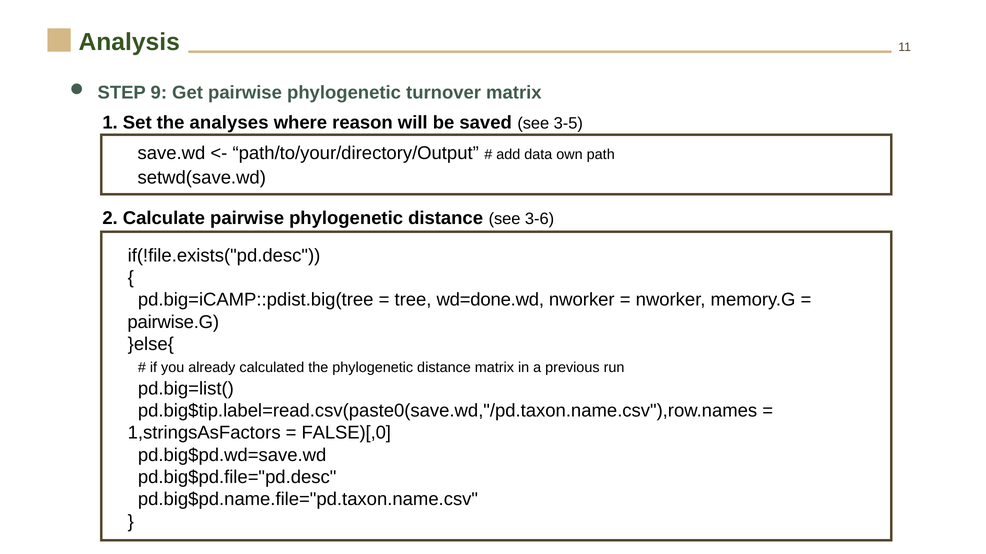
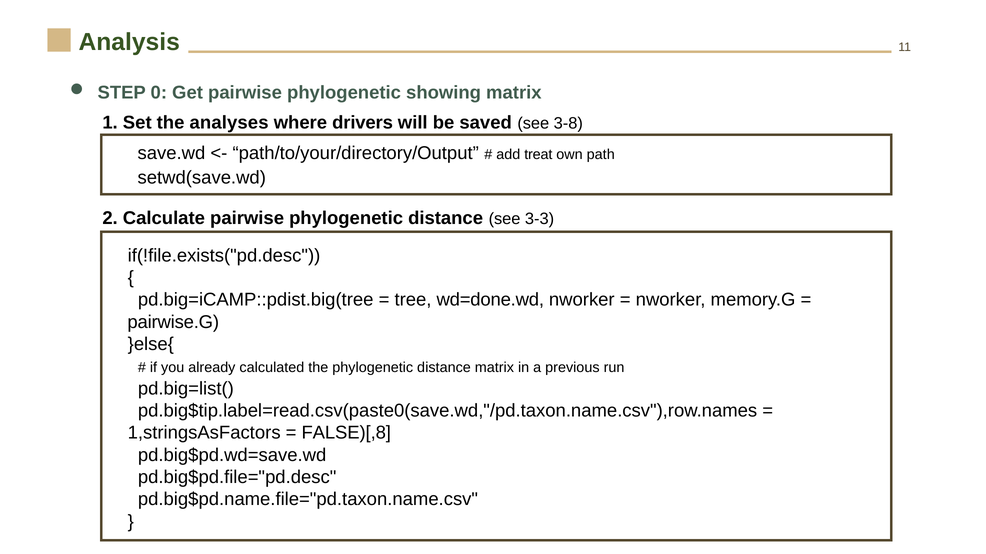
9: 9 -> 0 (159, 93)
turnover: turnover -> showing (444, 93)
reason: reason -> drivers (363, 123)
3-5: 3-5 -> 3-8 (568, 123)
data: data -> treat (538, 155)
3-6: 3-6 -> 3-3 (540, 219)
FALSE)[,0: FALSE)[,0 -> FALSE)[,8 (346, 433)
